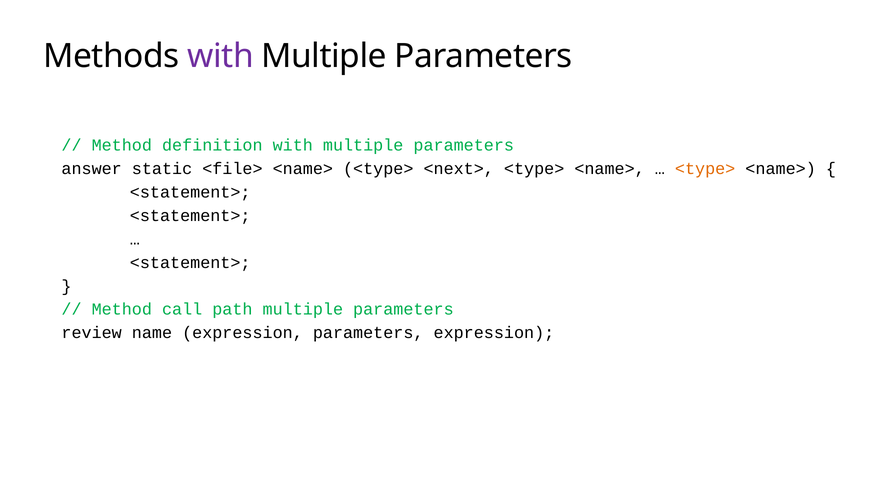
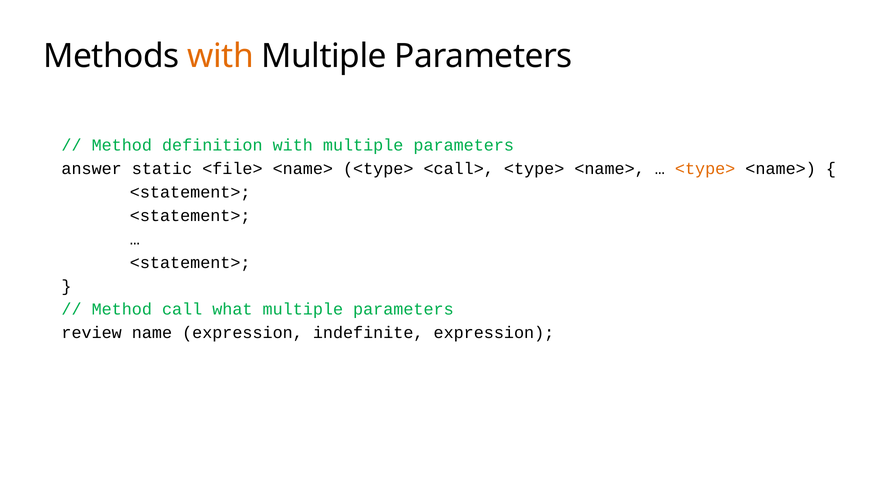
with colour: purple -> orange (220, 56)
<next>: <next> -> <call> (459, 169)
path: path -> what (232, 309)
expression parameters: parameters -> indefinite (368, 333)
